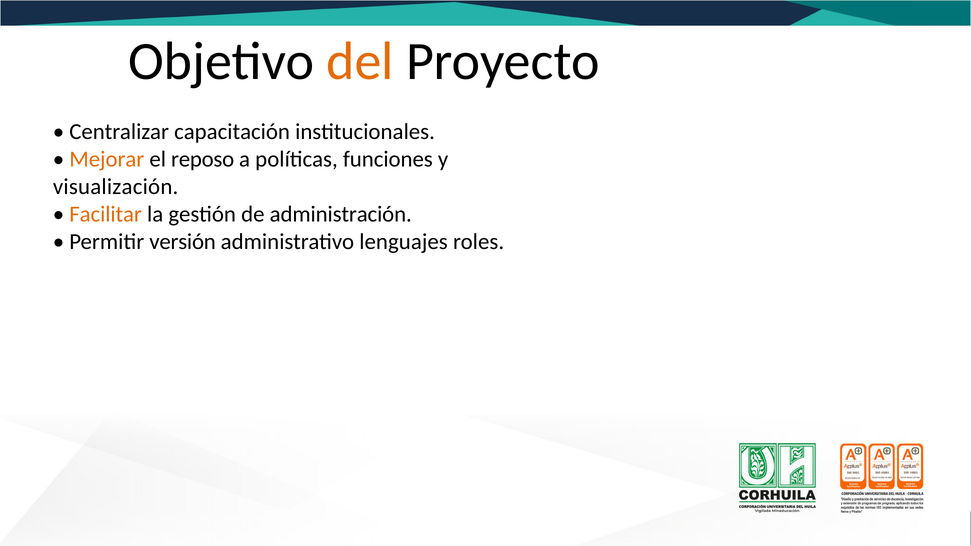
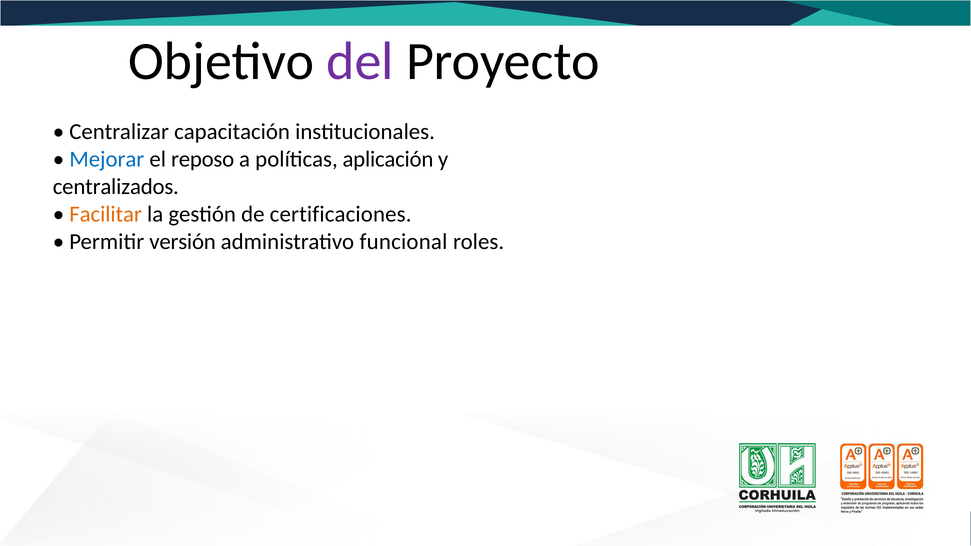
del colour: orange -> purple (360, 62)
Mejorar colour: orange -> blue (107, 159)
funciones: funciones -> aplicación (388, 159)
visualización: visualización -> centralizados (116, 187)
administración: administración -> certificaciones (341, 214)
lenguajes: lenguajes -> funcional (403, 242)
